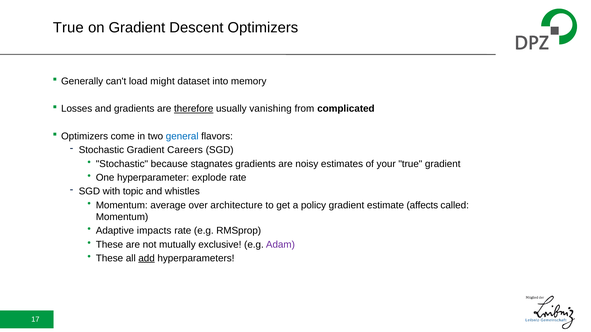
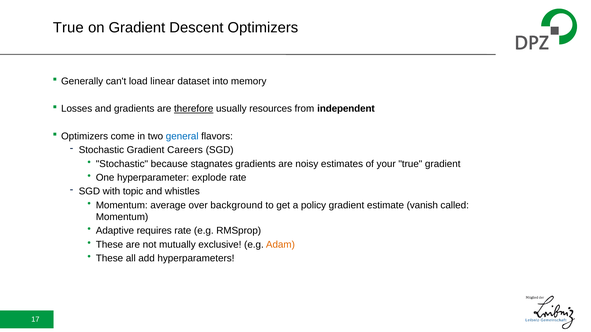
might: might -> linear (163, 81)
vanishing: vanishing -> resources (271, 109)
complicated: complicated -> independent (346, 109)
architecture: architecture -> background (237, 205)
affects: affects -> vanish (422, 205)
impacts: impacts -> requires (154, 231)
Adam colour: purple -> orange (280, 245)
add underline: present -> none (147, 259)
